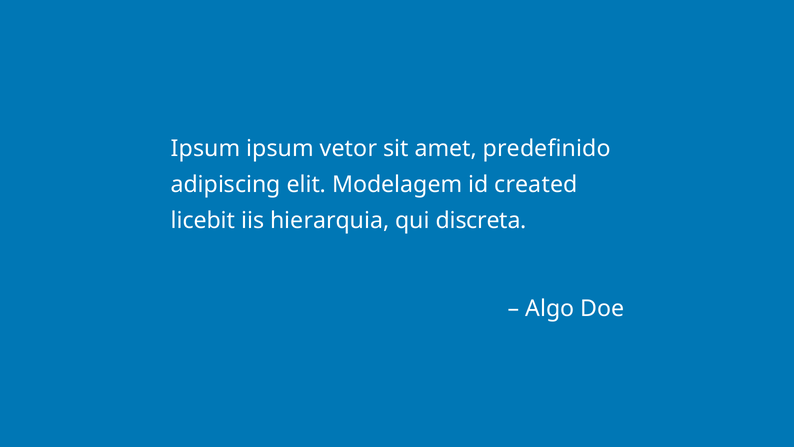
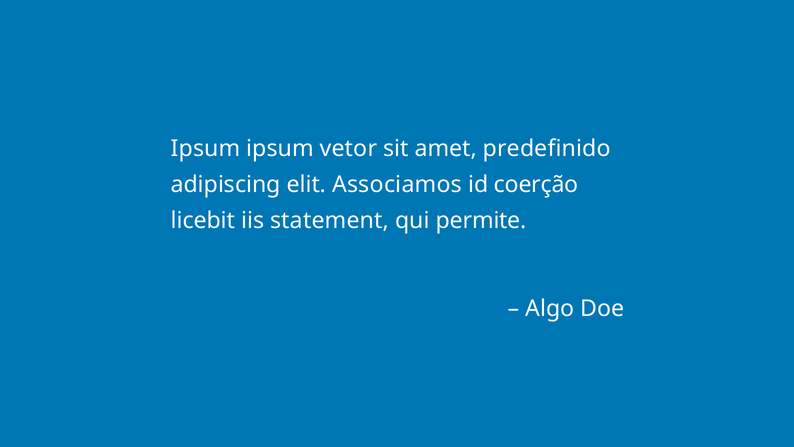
Modelagem: Modelagem -> Associamos (397, 184)
created: created -> coerção (536, 184)
hierarquia: hierarquia -> statement (330, 220)
discreta: discreta -> permite (481, 220)
